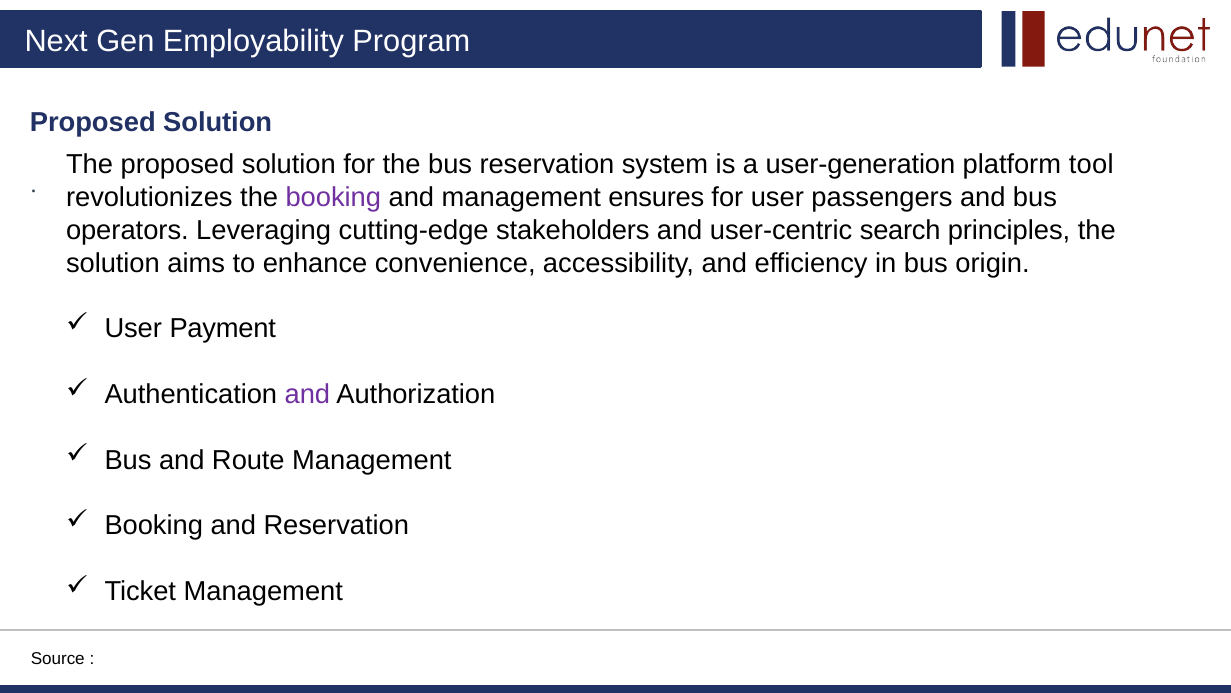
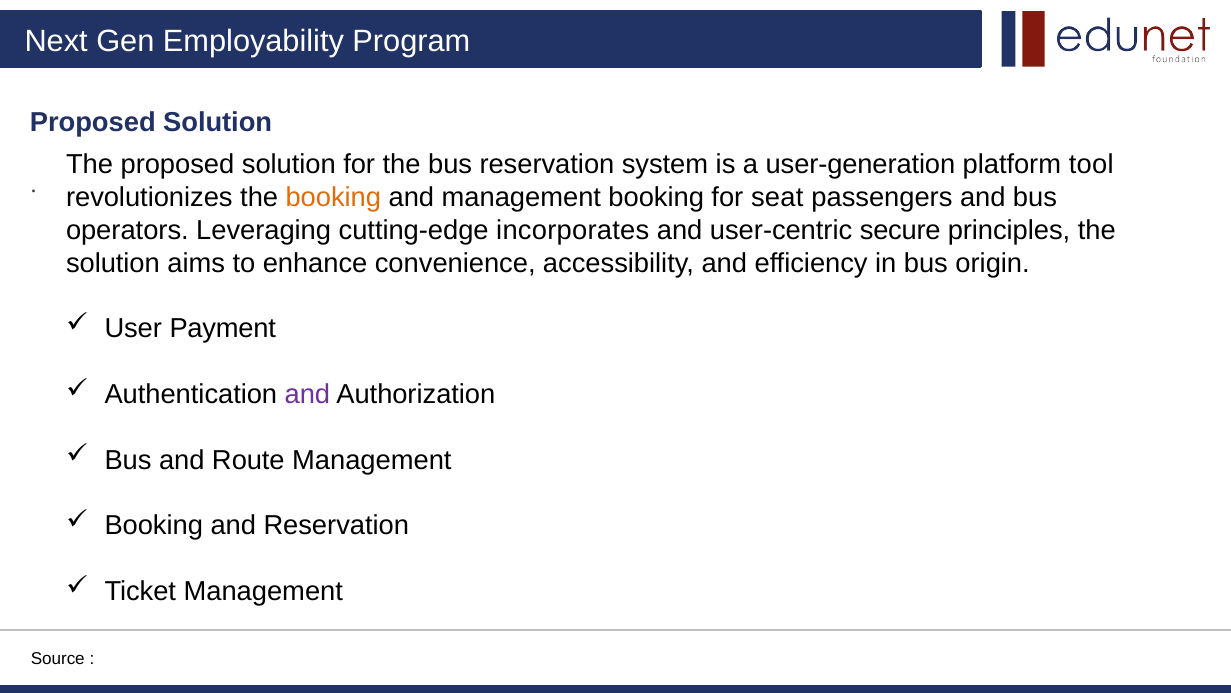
booking colour: purple -> orange (333, 197)
management ensures: ensures -> booking (656, 197)
for user: user -> seat (777, 197)
stakeholders: stakeholders -> incorporates (573, 230)
search: search -> secure (900, 230)
